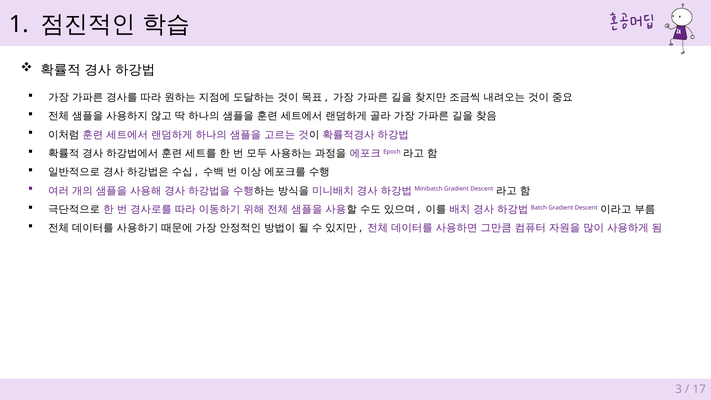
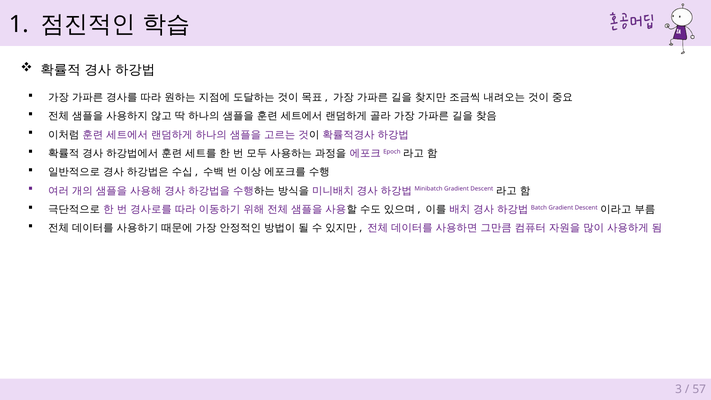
17: 17 -> 57 (699, 389)
